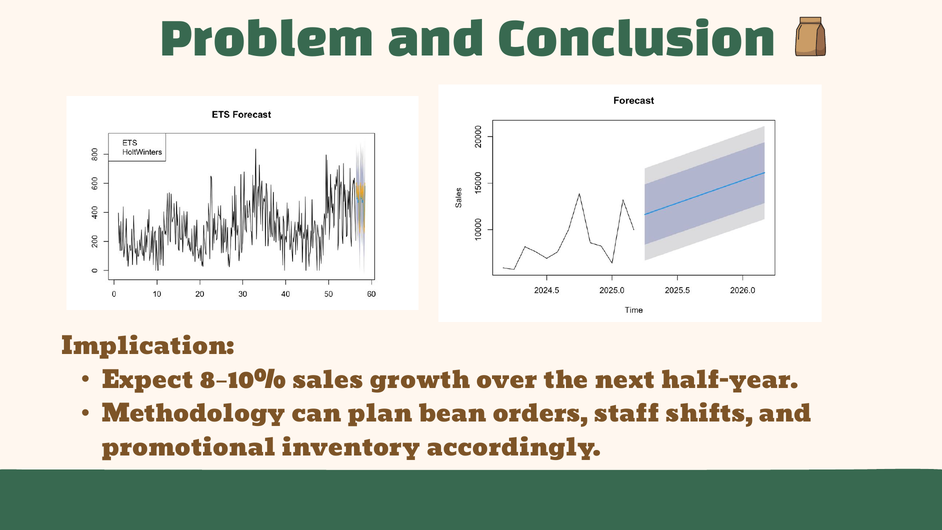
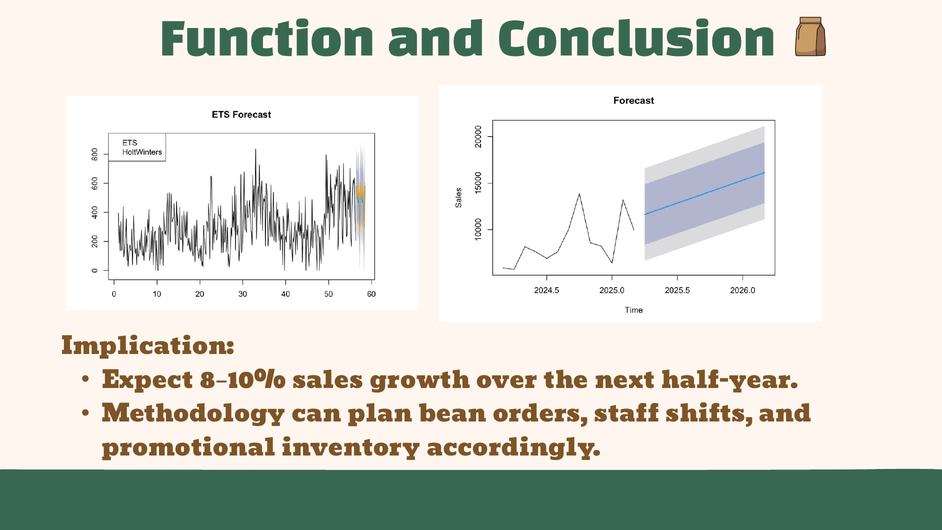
Problem: Problem -> Function (267, 40)
